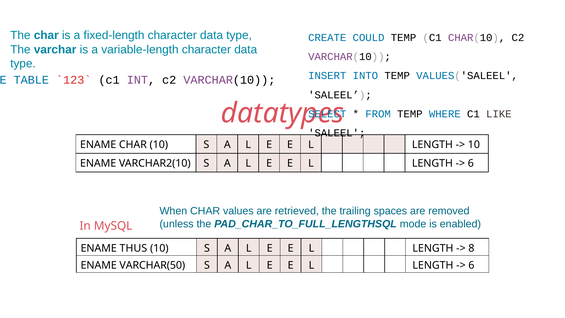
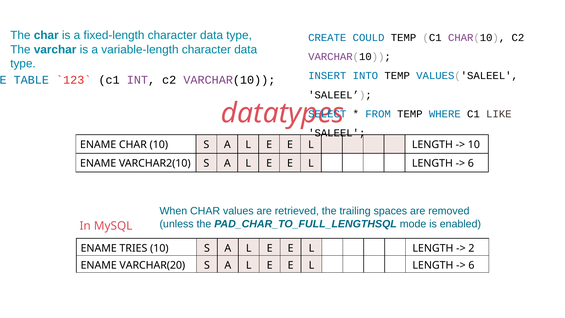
THUS: THUS -> TRIES (133, 248)
8: 8 -> 2 (471, 248)
VARCHAR(50: VARCHAR(50 -> VARCHAR(20 (152, 265)
